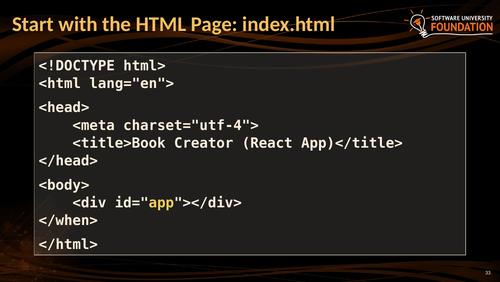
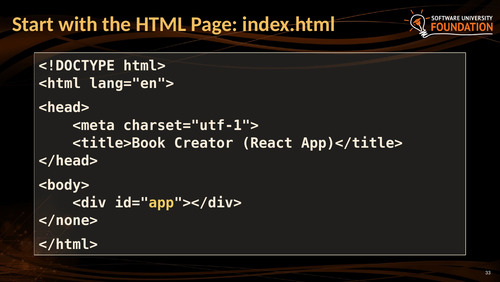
charset="utf-4">: charset="utf-4"> -> charset="utf-1"> (191, 125)
</when>: </when> -> </none> (68, 220)
